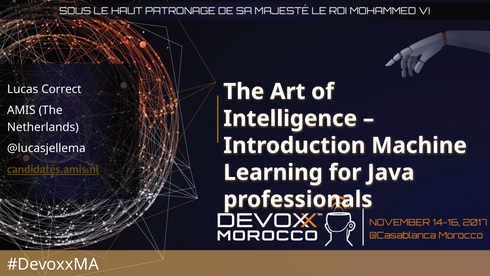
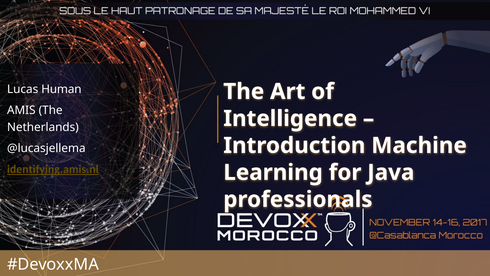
Correct: Correct -> Human (61, 89)
candidates.amis.nl: candidates.amis.nl -> identifying.amis.nl (53, 169)
